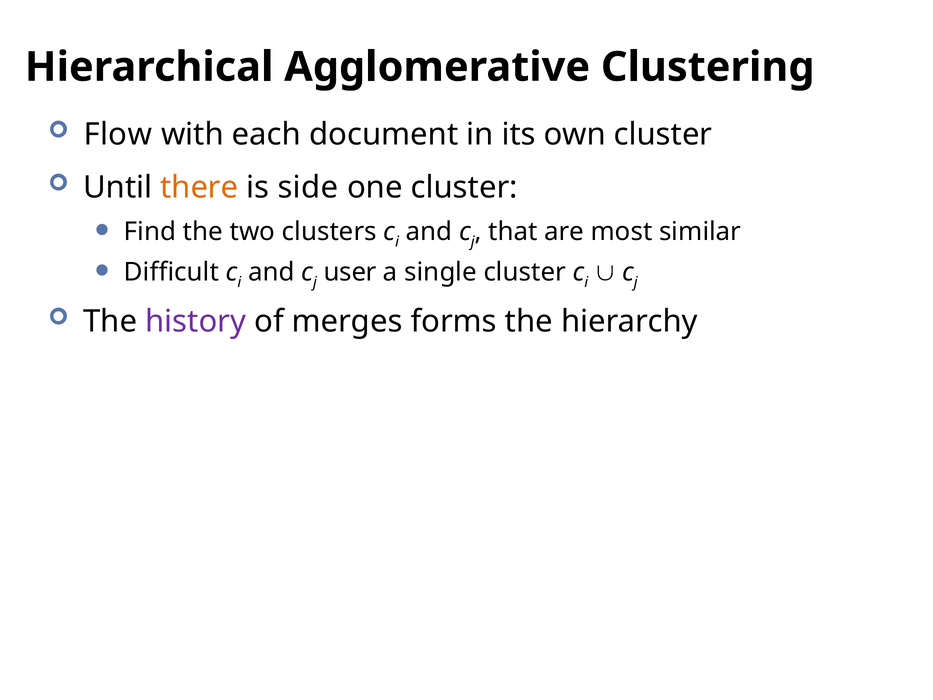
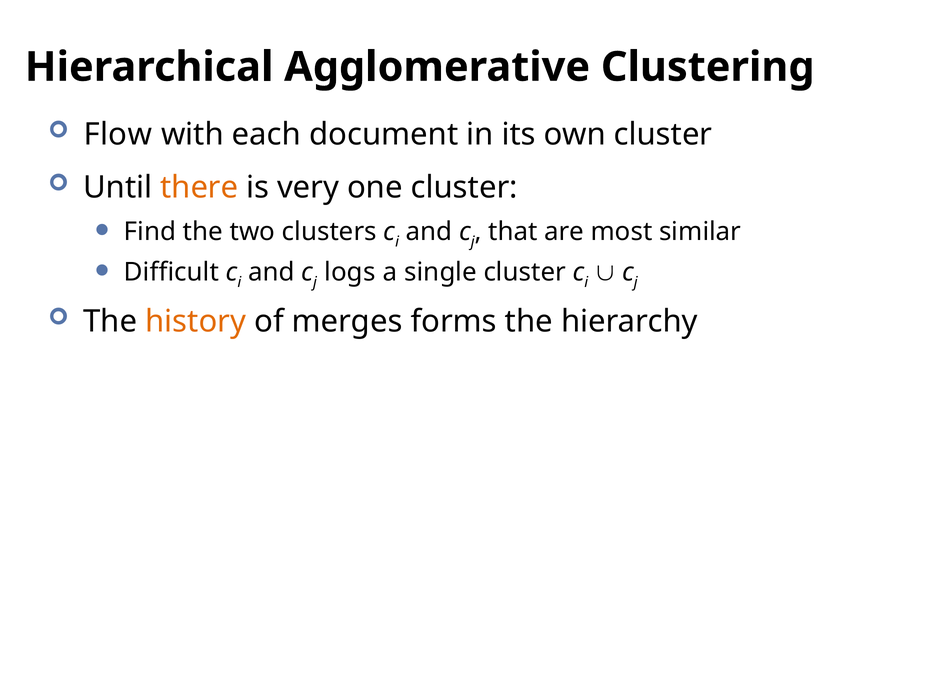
side: side -> very (308, 187)
user: user -> logs (350, 272)
history colour: purple -> orange (196, 321)
